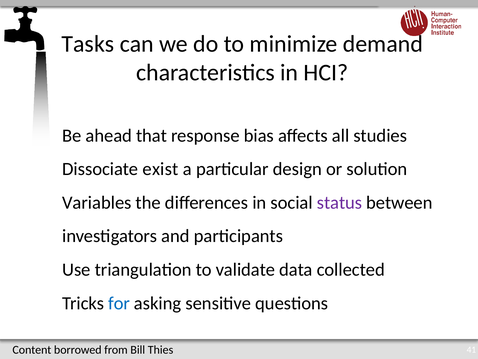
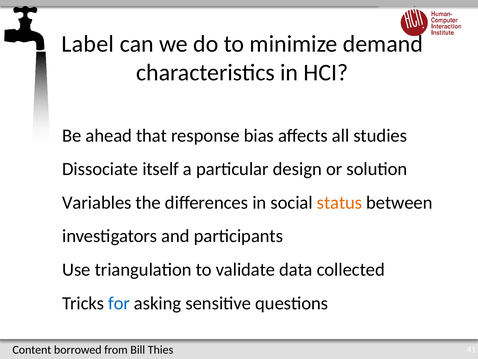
Tasks: Tasks -> Label (88, 44)
exist: exist -> itself (161, 169)
status colour: purple -> orange (340, 202)
